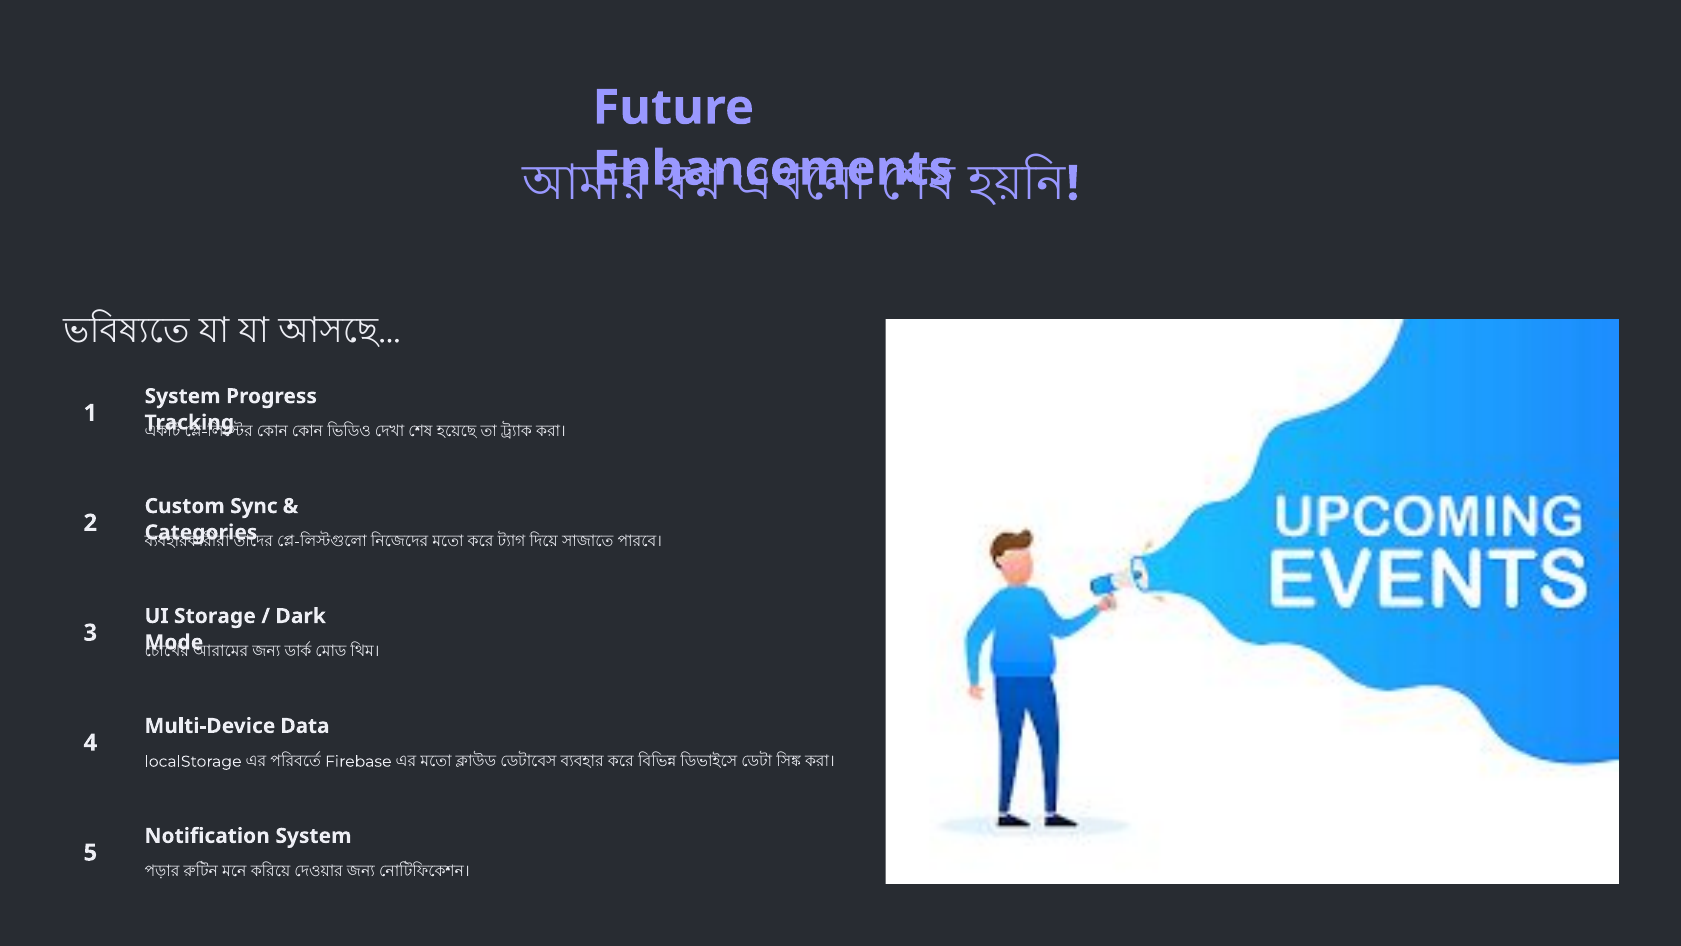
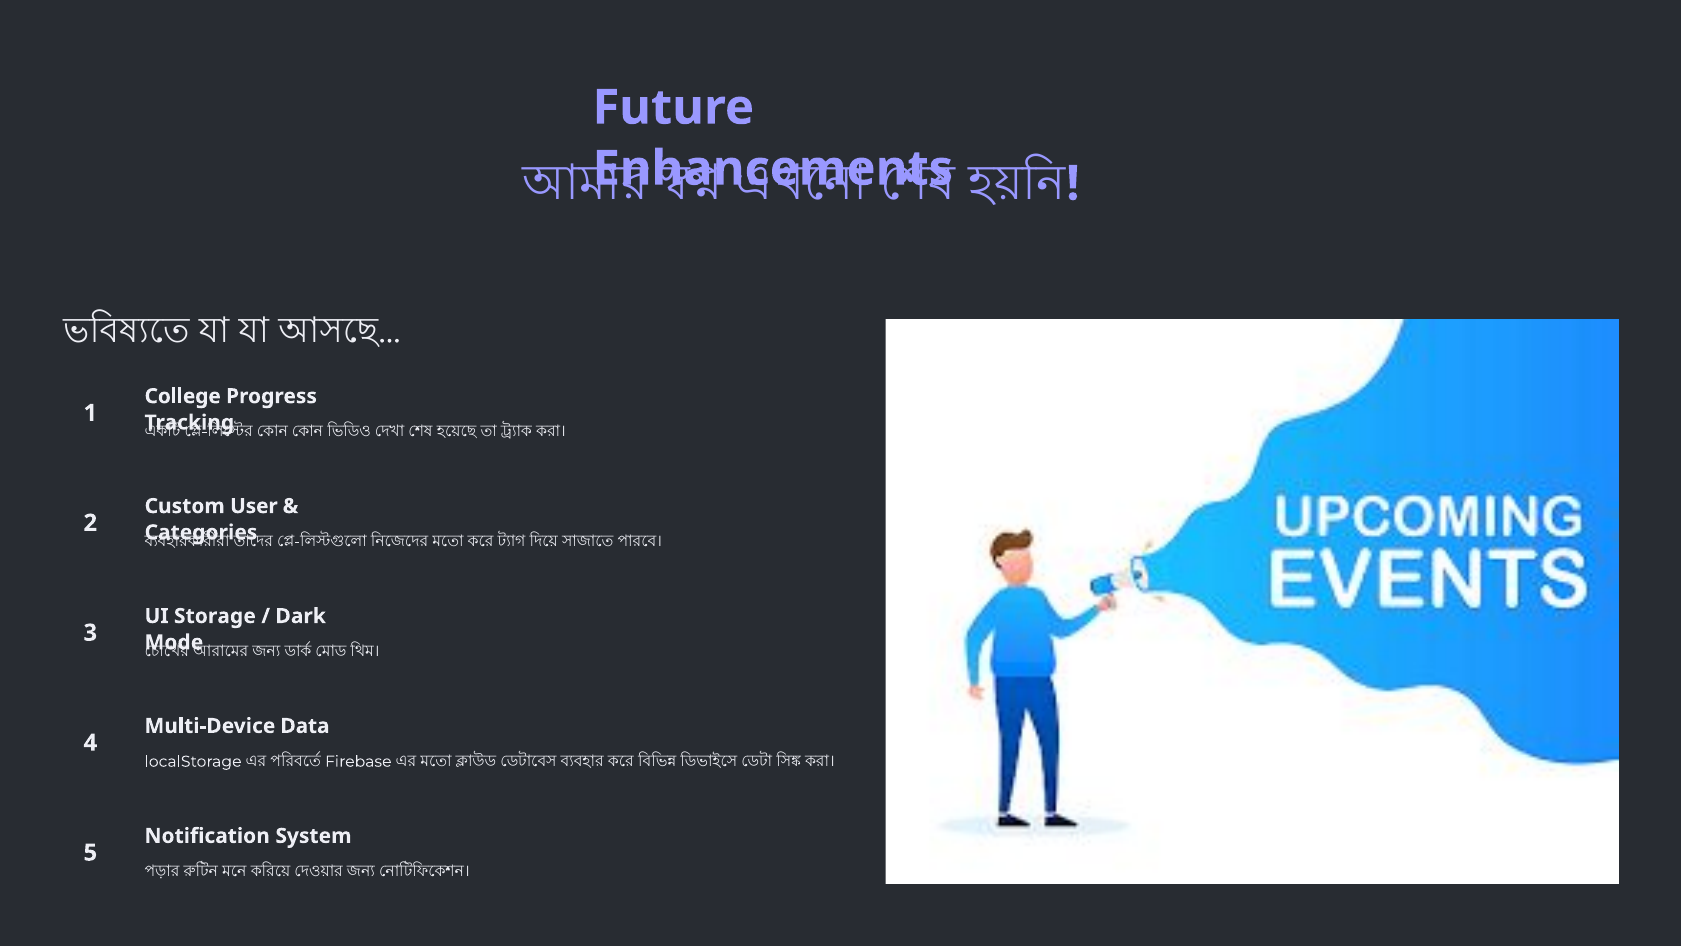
System: System -> College (183, 396)
Sync: Sync -> User (254, 506)
